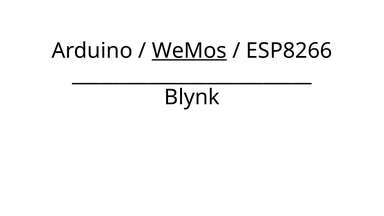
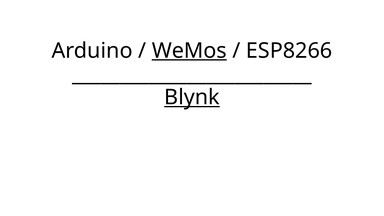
Blynk underline: none -> present (192, 97)
